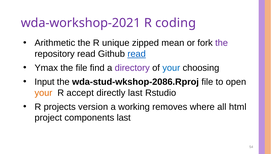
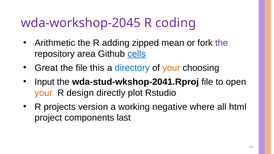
wda-workshop-2021: wda-workshop-2021 -> wda-workshop-2045 (81, 23)
unique: unique -> adding (116, 43)
repository read: read -> area (86, 54)
Github read: read -> cells (137, 54)
Ymax: Ymax -> Great (46, 68)
find: find -> this (97, 68)
directory colour: purple -> blue (132, 68)
your colour: blue -> orange (171, 68)
wda-stud-wkshop-2086.Rproj: wda-stud-wkshop-2086.Rproj -> wda-stud-wkshop-2041.Rproj (136, 82)
accept: accept -> design (80, 93)
directly last: last -> plot (135, 93)
removes: removes -> negative (170, 107)
